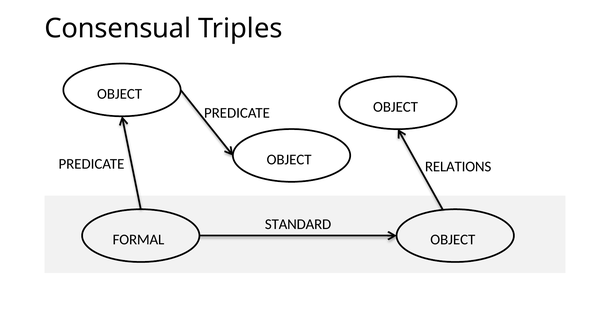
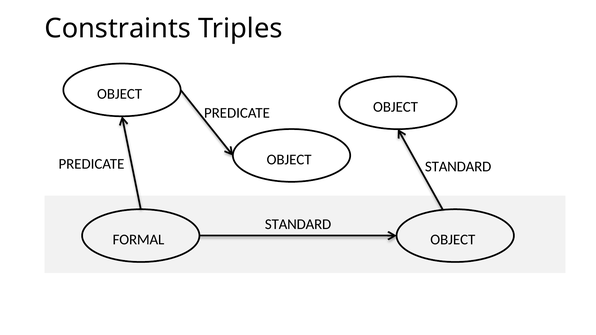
Consensual: Consensual -> Constraints (118, 28)
RELATIONS: RELATIONS -> STANDARD (458, 167)
